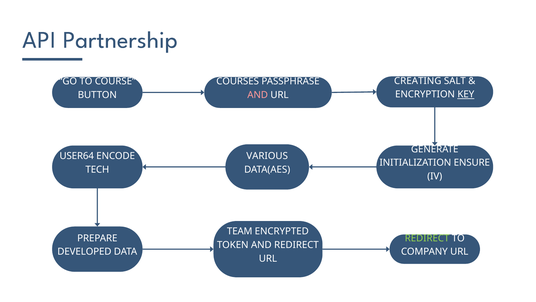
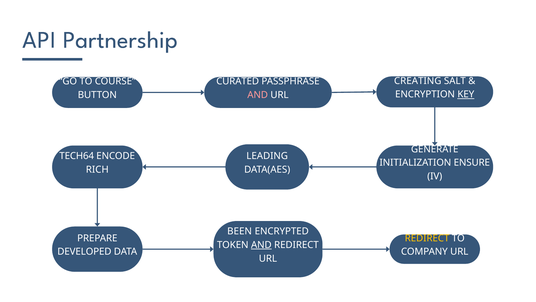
COURSES: COURSES -> CURATED (238, 81)
USER64: USER64 -> TECH64 (77, 156)
VARIOUS: VARIOUS -> LEADING (267, 156)
TECH: TECH -> RICH (97, 169)
TEAM: TEAM -> BEEN (240, 231)
REDIRECT colour: light green -> yellow (427, 238)
AND underline: none -> present (261, 245)
